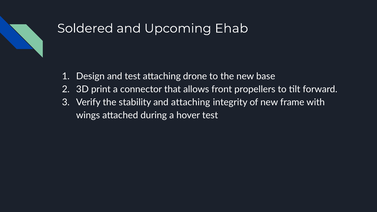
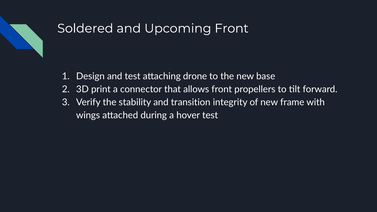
Upcoming Ehab: Ehab -> Front (232, 28)
and attaching: attaching -> transition (191, 102)
